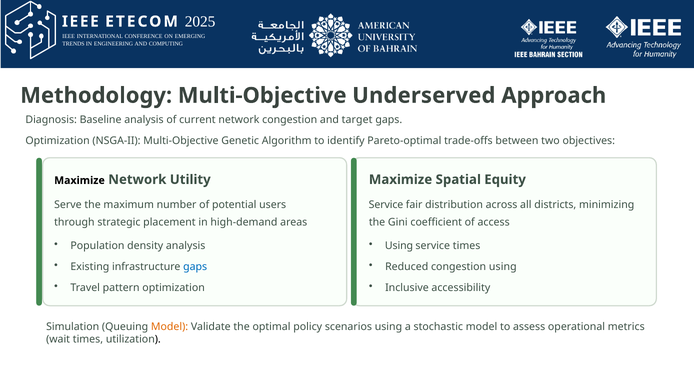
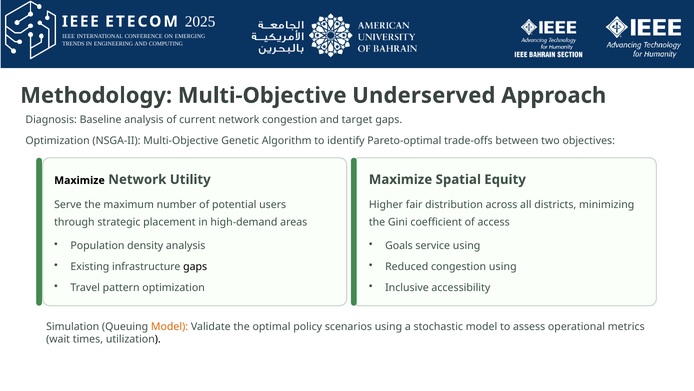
Service: Service -> Higher (386, 205)
Using: Using -> Goals (399, 245)
service times: times -> using (467, 245)
gaps colour: blue -> black (195, 266)
